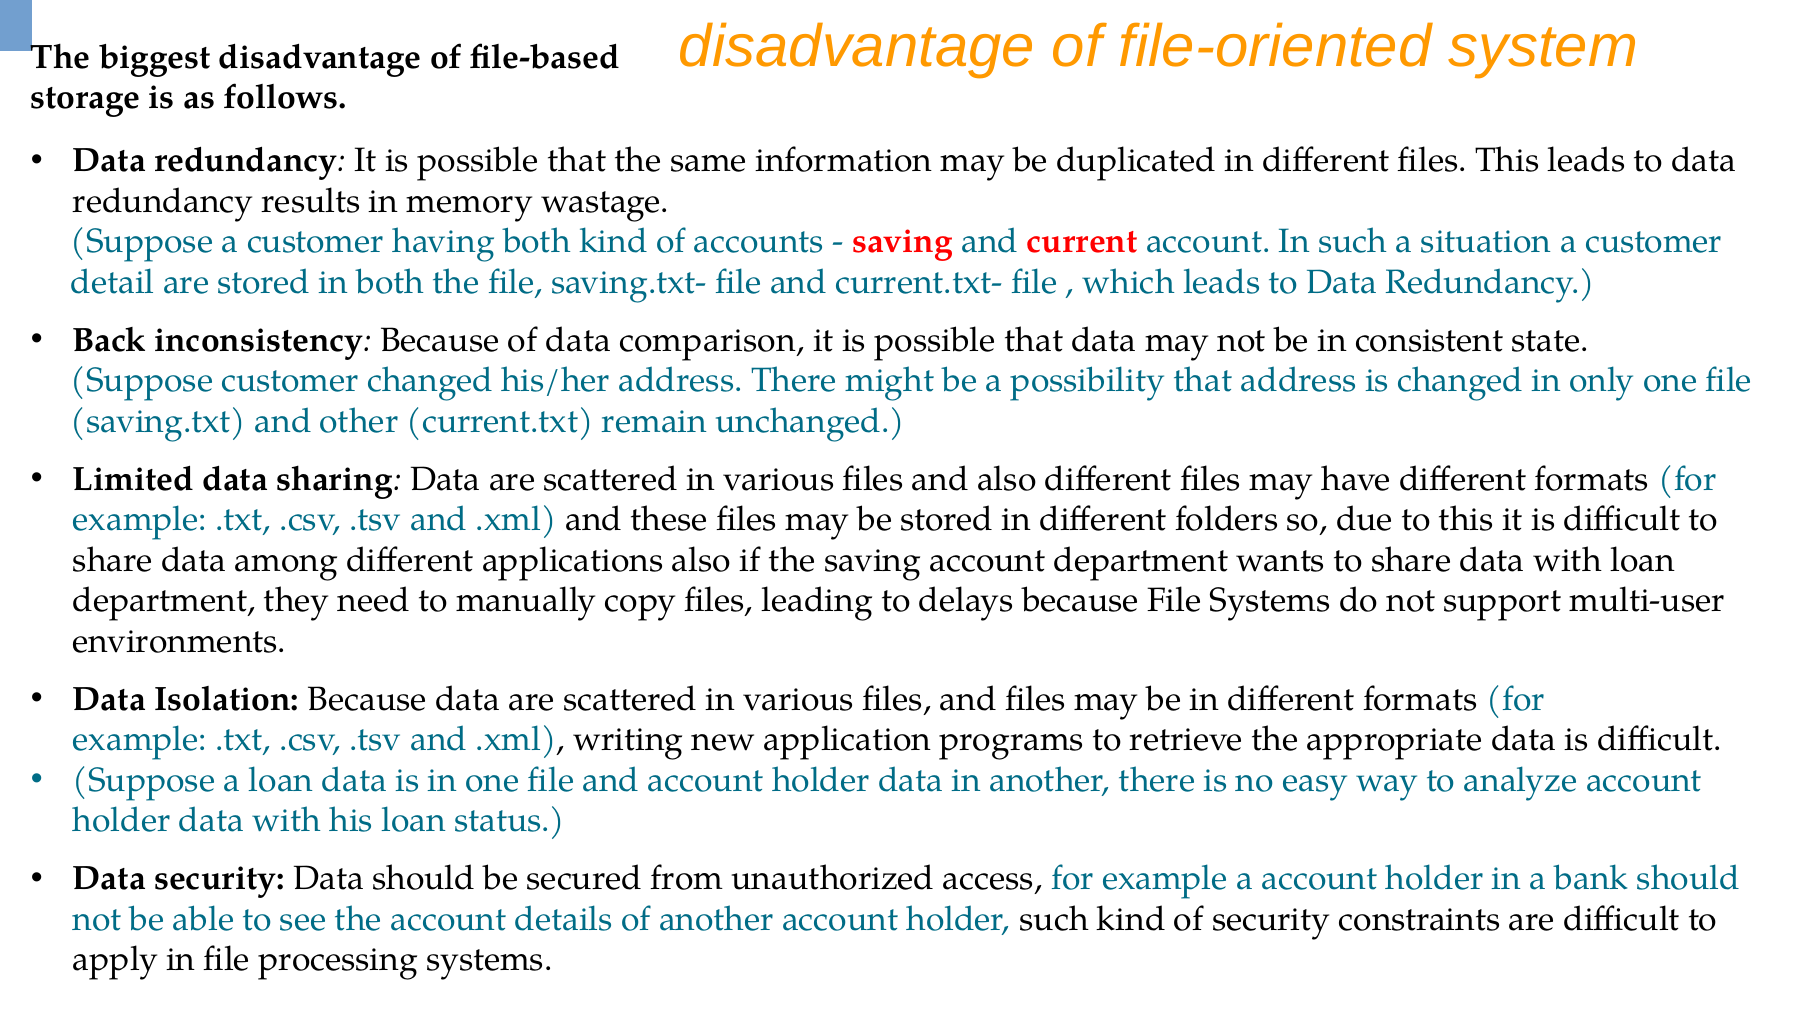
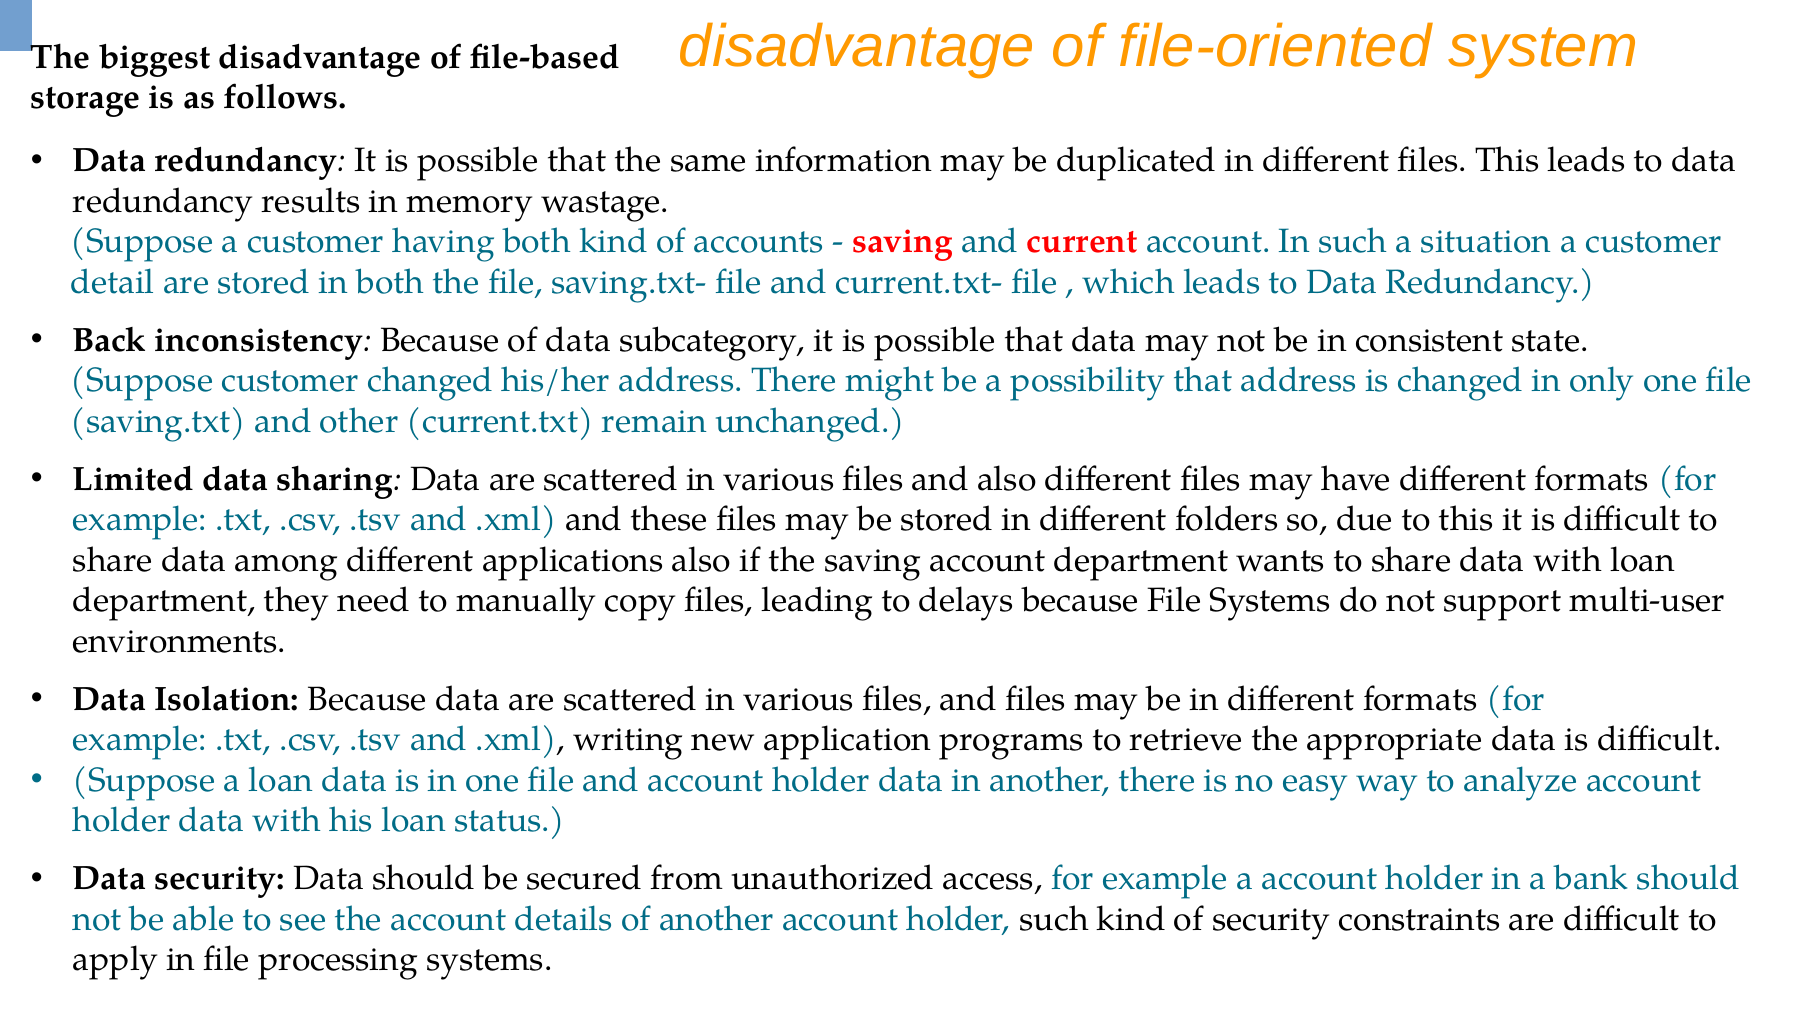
comparison: comparison -> subcategory (712, 340)
